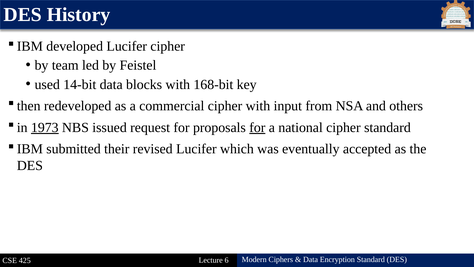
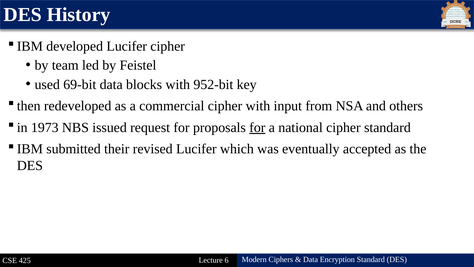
14-bit: 14-bit -> 69-bit (80, 84)
168-bit: 168-bit -> 952-bit (213, 84)
1973 underline: present -> none (45, 127)
